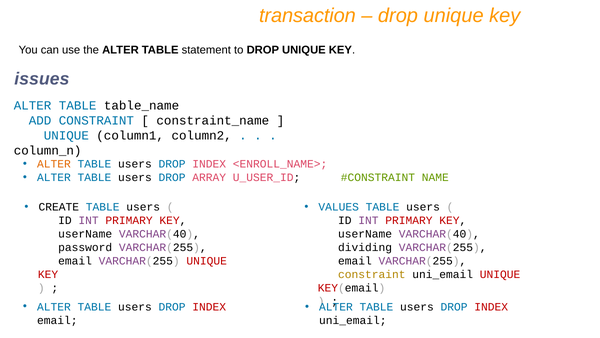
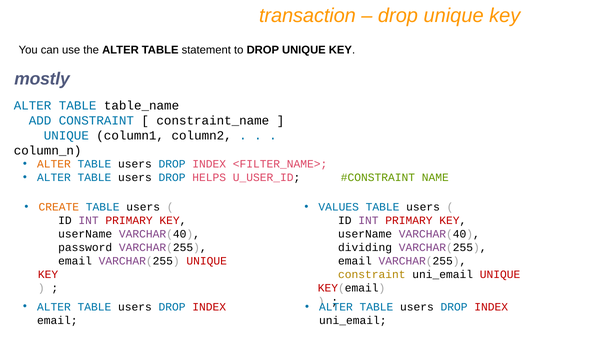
issues: issues -> mostly (42, 79)
<ENROLL_NAME>: <ENROLL_NAME> -> <FILTER_NAME> (280, 164)
ARRAY: ARRAY -> HELPS (209, 177)
CREATE colour: black -> orange (59, 207)
